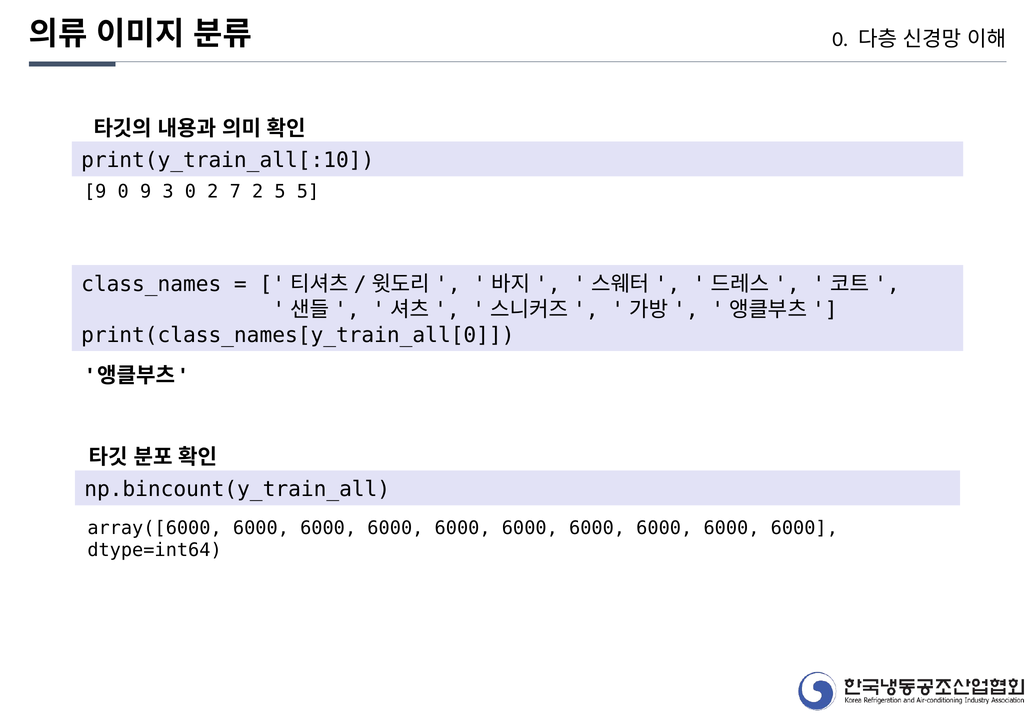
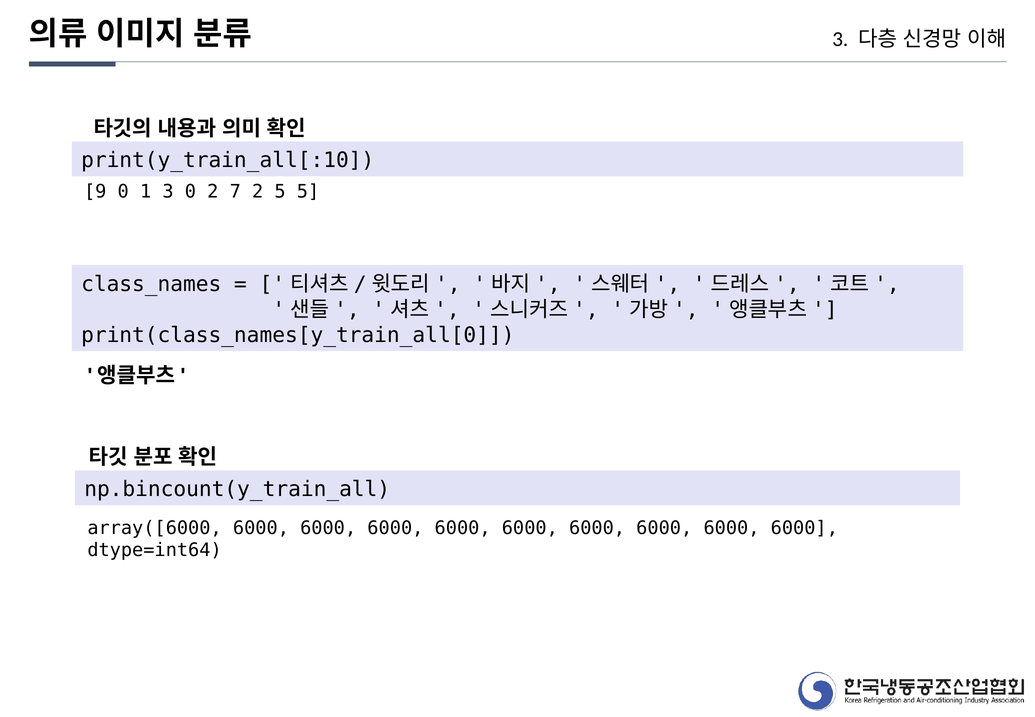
0: 0 -> 3 (840, 39)
0 9: 9 -> 1 (146, 191)
